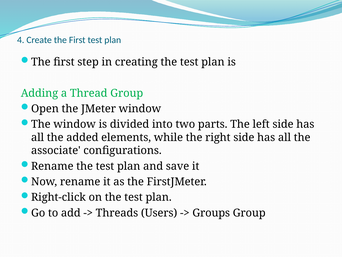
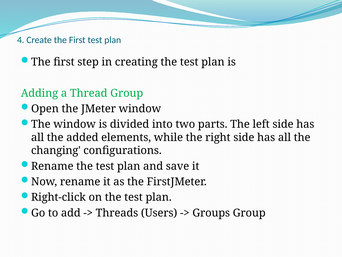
associate: associate -> changing (56, 150)
